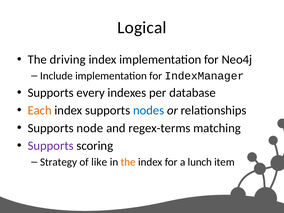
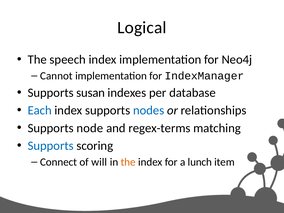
driving: driving -> speech (68, 60)
Include: Include -> Cannot (56, 76)
every: every -> susan (91, 93)
Each colour: orange -> blue (40, 110)
Supports colour: purple -> blue (51, 146)
Strategy: Strategy -> Connect (59, 162)
like: like -> will (99, 162)
